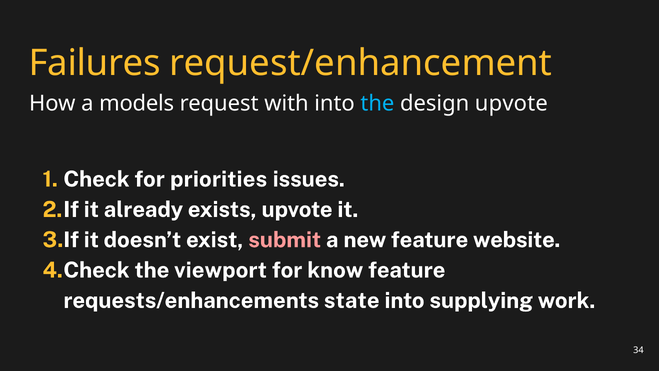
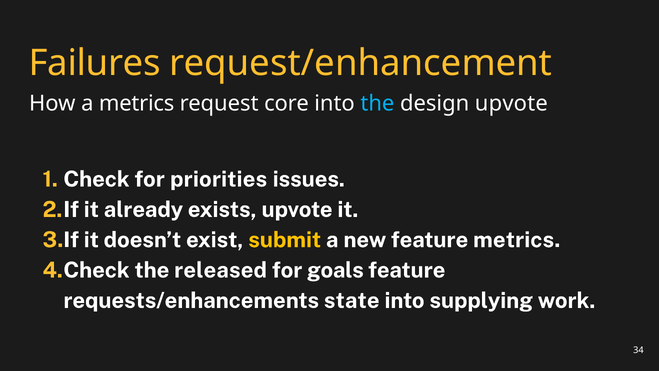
a models: models -> metrics (137, 104)
with: with -> core (287, 104)
submit colour: pink -> yellow (285, 240)
feature website: website -> metrics (517, 240)
viewport: viewport -> released (221, 270)
know: know -> goals (335, 270)
